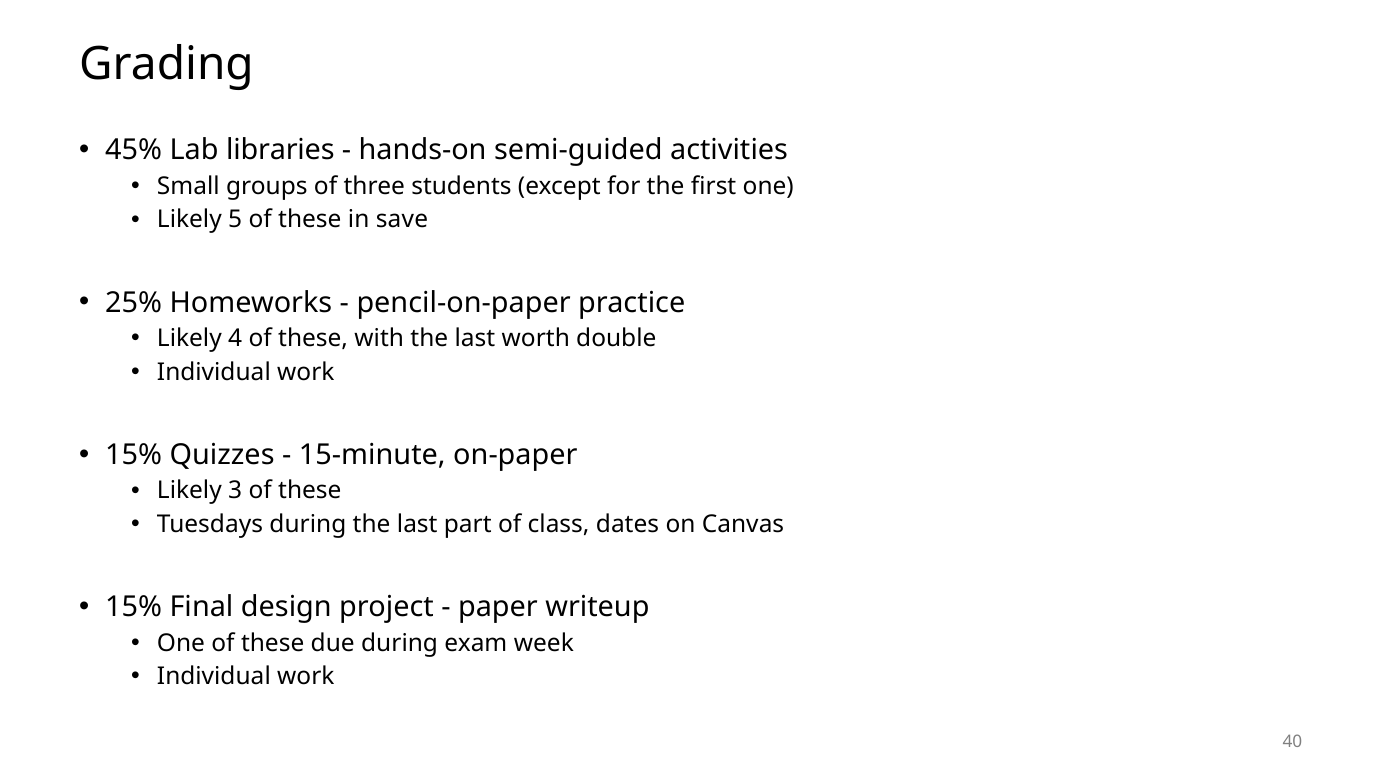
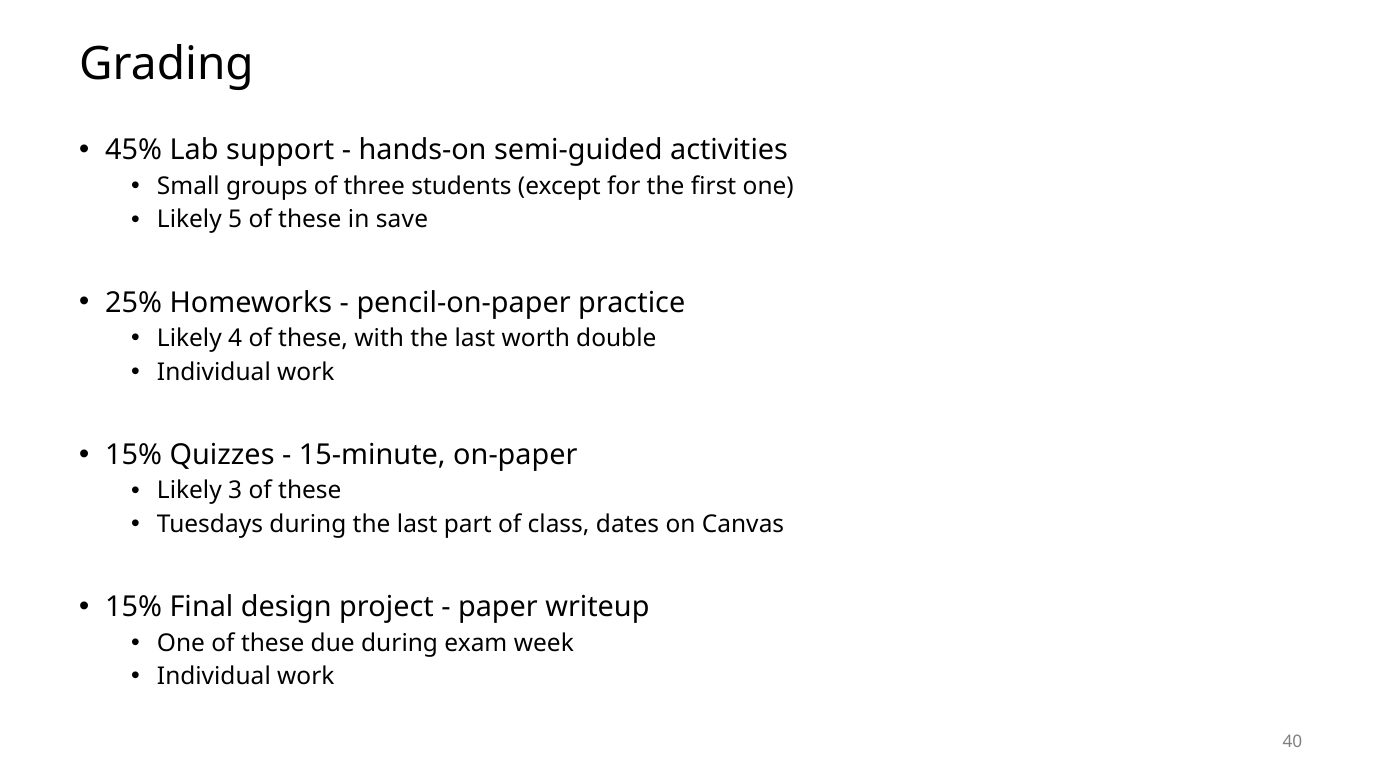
libraries: libraries -> support (280, 150)
